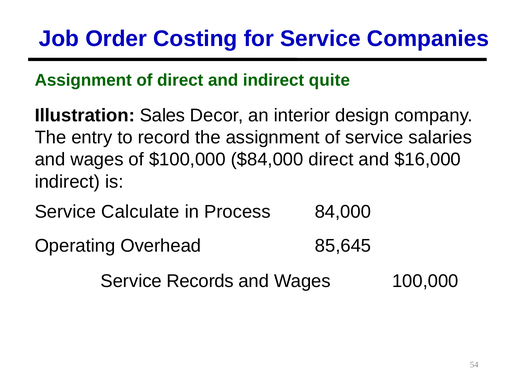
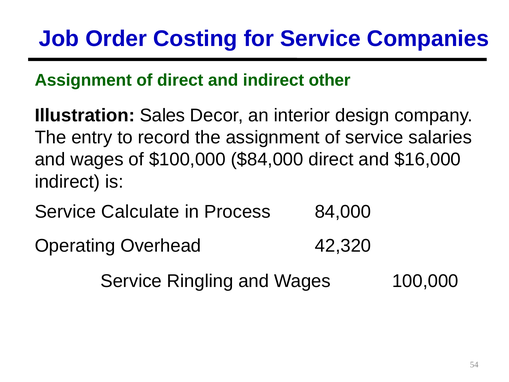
quite: quite -> other (330, 80)
85,645: 85,645 -> 42,320 (343, 246)
Records: Records -> Ringling (200, 281)
